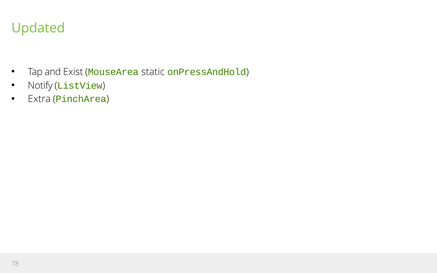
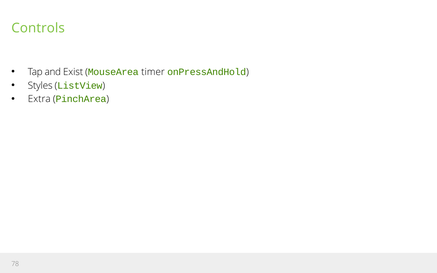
Updated: Updated -> Controls (38, 28)
static: static -> timer (153, 72)
Notify: Notify -> Styles (40, 86)
